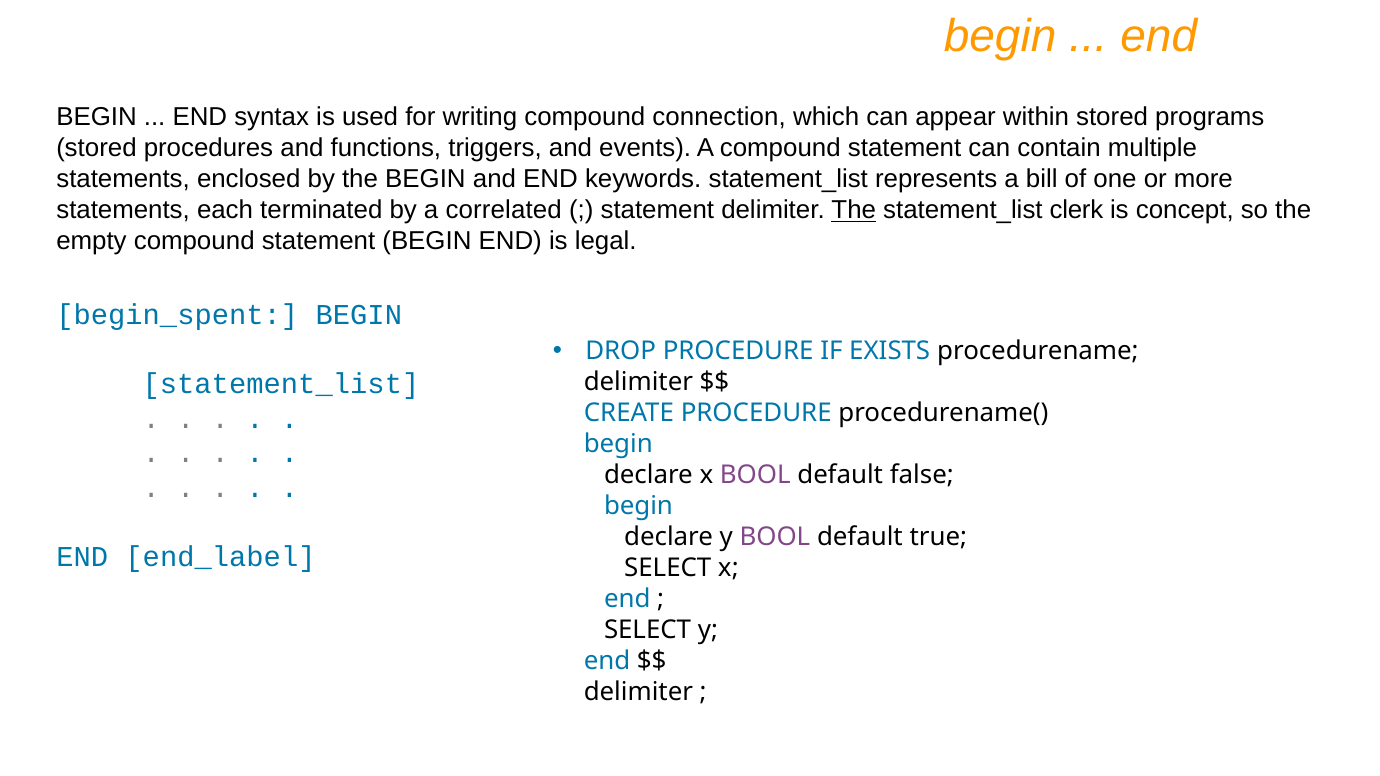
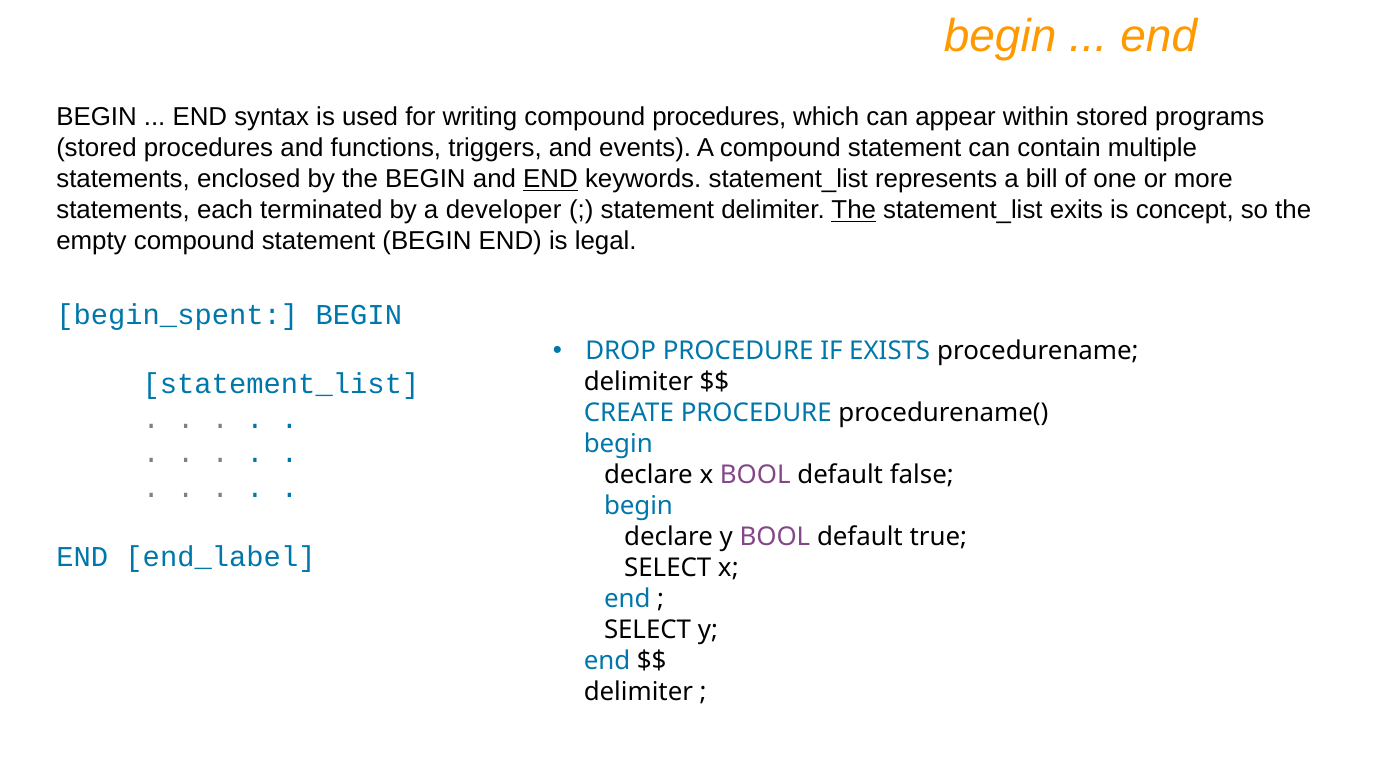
compound connection: connection -> procedures (719, 117)
END underline: none -> present (550, 179)
correlated: correlated -> developer (504, 210)
clerk: clerk -> exits (1076, 210)
